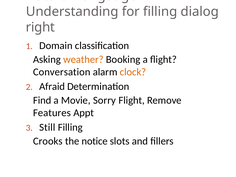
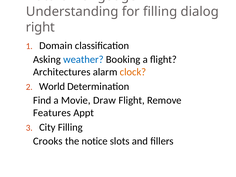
weather colour: orange -> blue (83, 59)
Conversation: Conversation -> Architectures (62, 72)
Afraid: Afraid -> World (52, 86)
Sorry: Sorry -> Draw (104, 100)
Still: Still -> City (47, 127)
